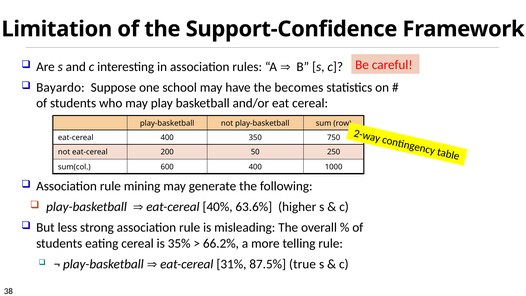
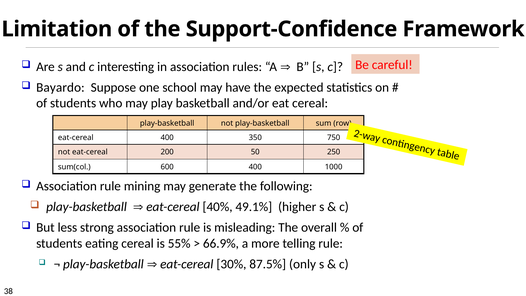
becomes: becomes -> expected (299, 87)
63.6%: 63.6% -> 49.1% (254, 207)
35%: 35% -> 55% (179, 243)
66.2%: 66.2% -> 66.9% (221, 243)
31%: 31% -> 30% (231, 264)
true: true -> only (303, 264)
